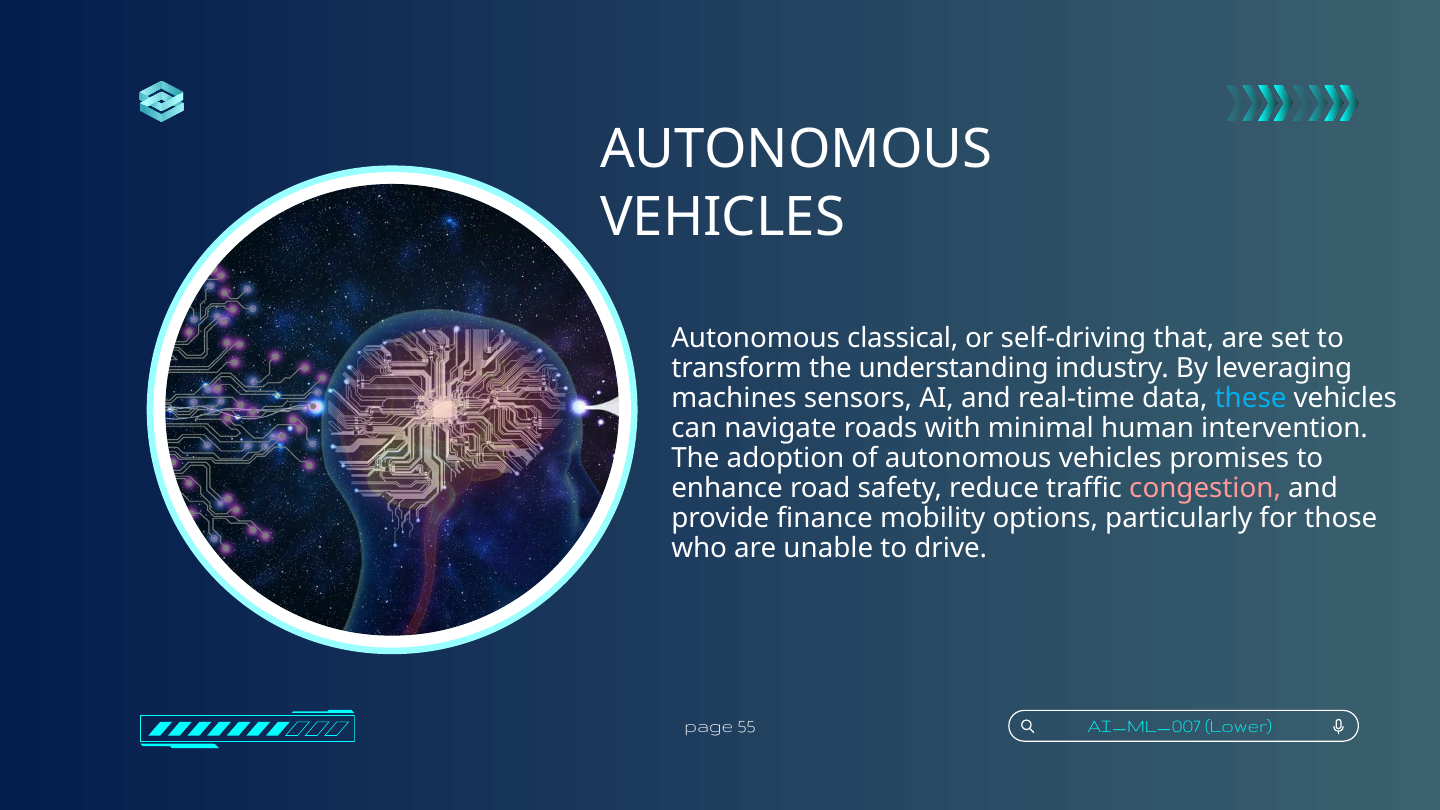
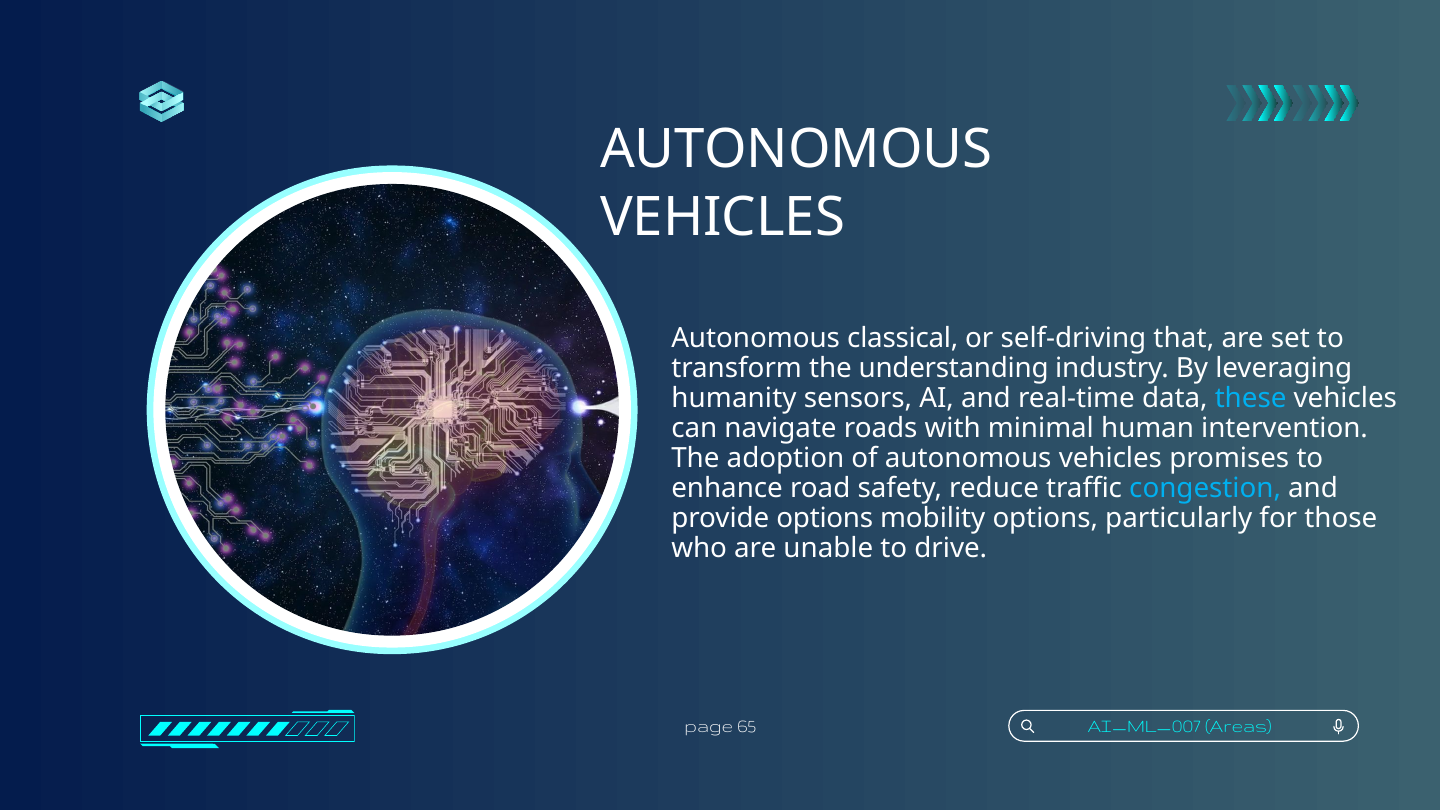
machines: machines -> humanity (734, 399)
congestion colour: pink -> light blue (1205, 489)
provide finance: finance -> options (825, 519)
55: 55 -> 65 (747, 726)
Lower: Lower -> Areas (1238, 726)
